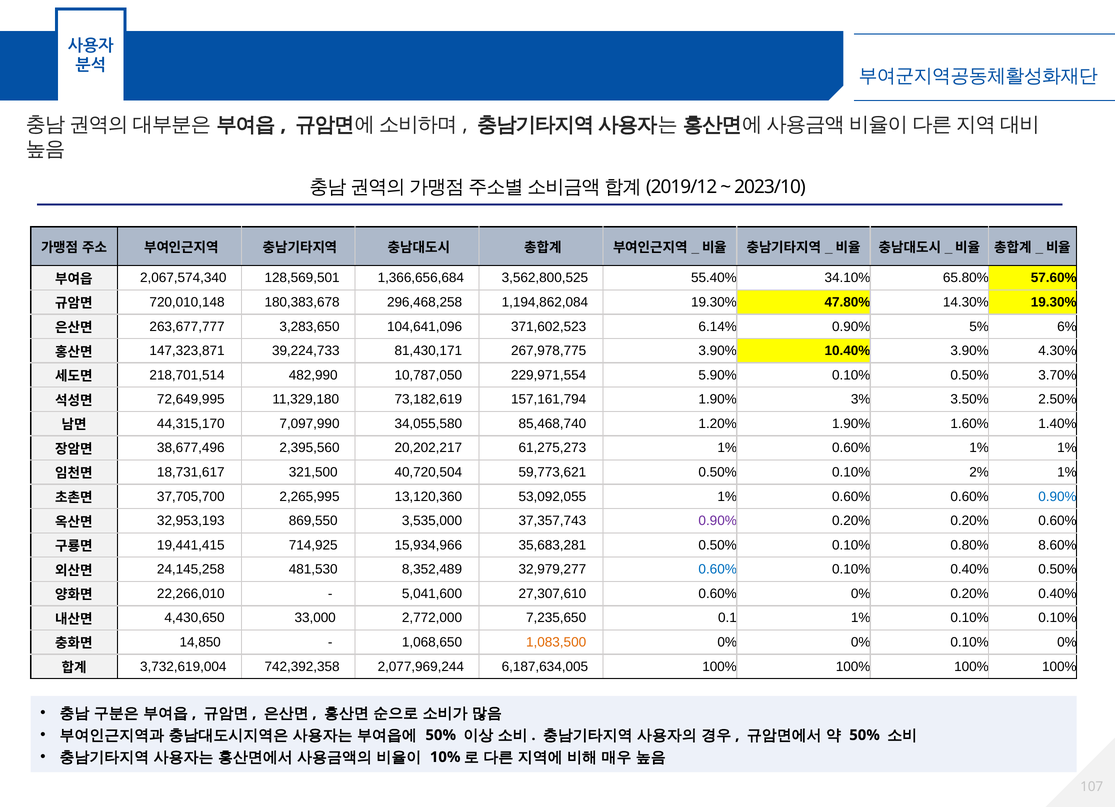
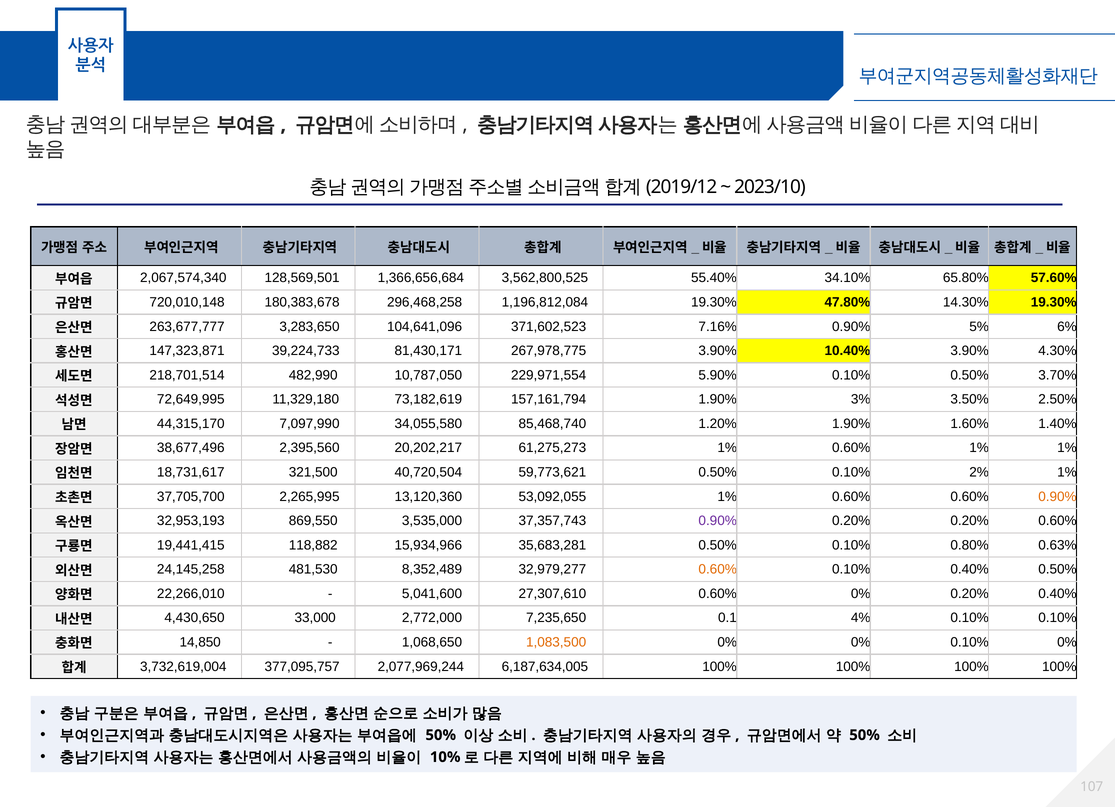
1,194,862,084: 1,194,862,084 -> 1,196,812,084 (545, 302)
6.14%: 6.14% -> 7.16% (718, 327)
0.90% colour: blue -> orange (1058, 497)
714,925: 714,925 -> 118,882 (313, 545)
8.60%: 8.60% -> 0.63% (1058, 545)
0.60% colour: blue -> orange (718, 570)
0.1 1%: 1% -> 4% (861, 618)
742,392,358: 742,392,358 -> 377,095,757 (302, 667)
